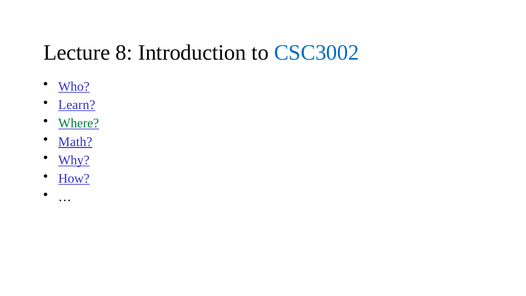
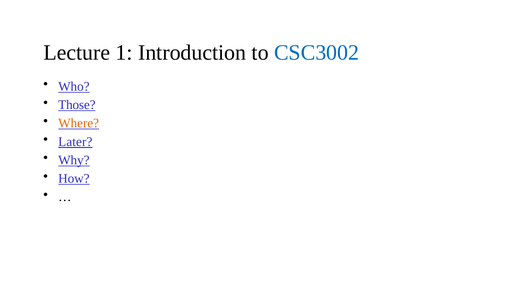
8: 8 -> 1 (124, 52)
Learn: Learn -> Those (77, 105)
Where colour: green -> orange (79, 123)
Math: Math -> Later (75, 142)
